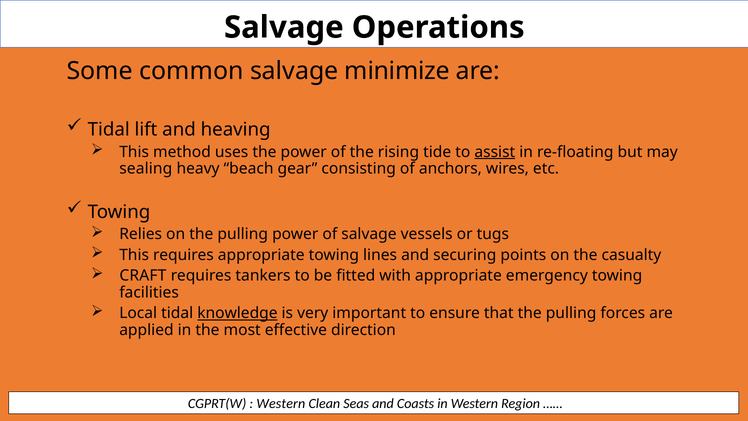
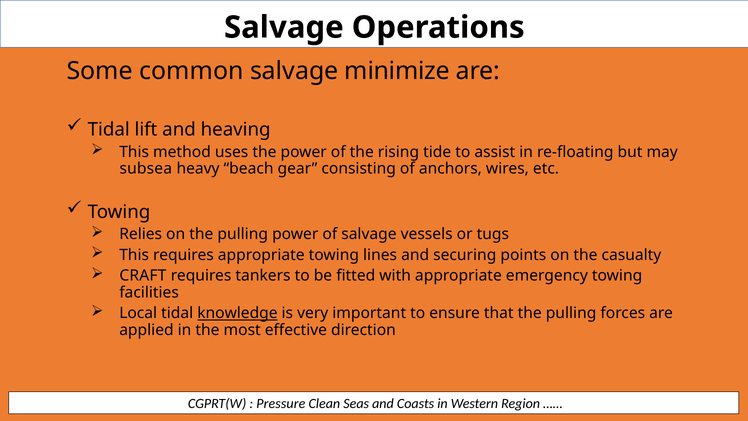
assist underline: present -> none (495, 152)
sealing: sealing -> subsea (146, 169)
Western: Western -> Pressure (281, 403)
